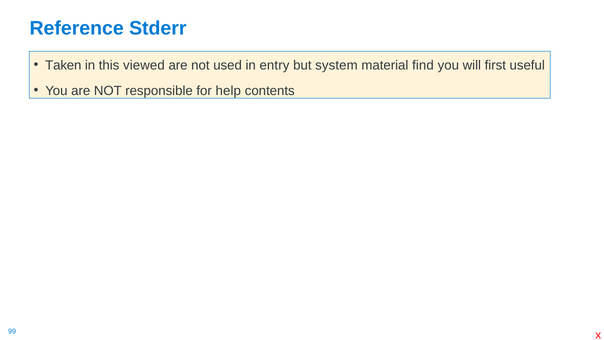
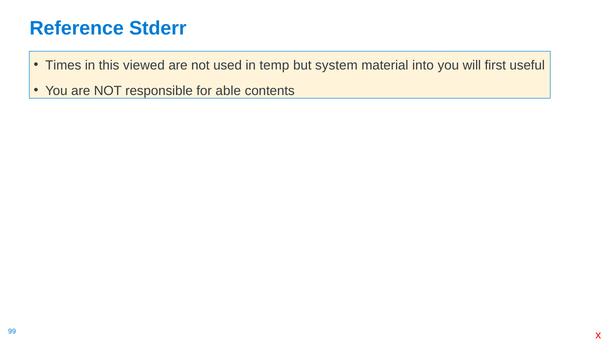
Taken: Taken -> Times (63, 65)
entry: entry -> temp (274, 65)
find: find -> into (423, 65)
help: help -> able (228, 91)
